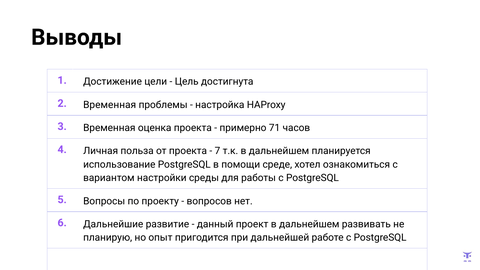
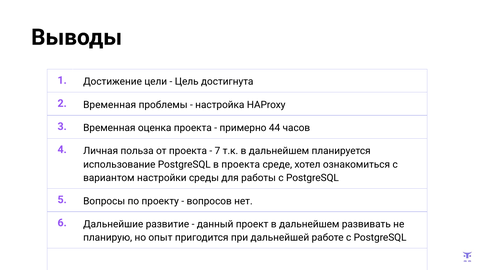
71: 71 -> 44 (275, 128)
в помощи: помощи -> проекта (241, 164)
